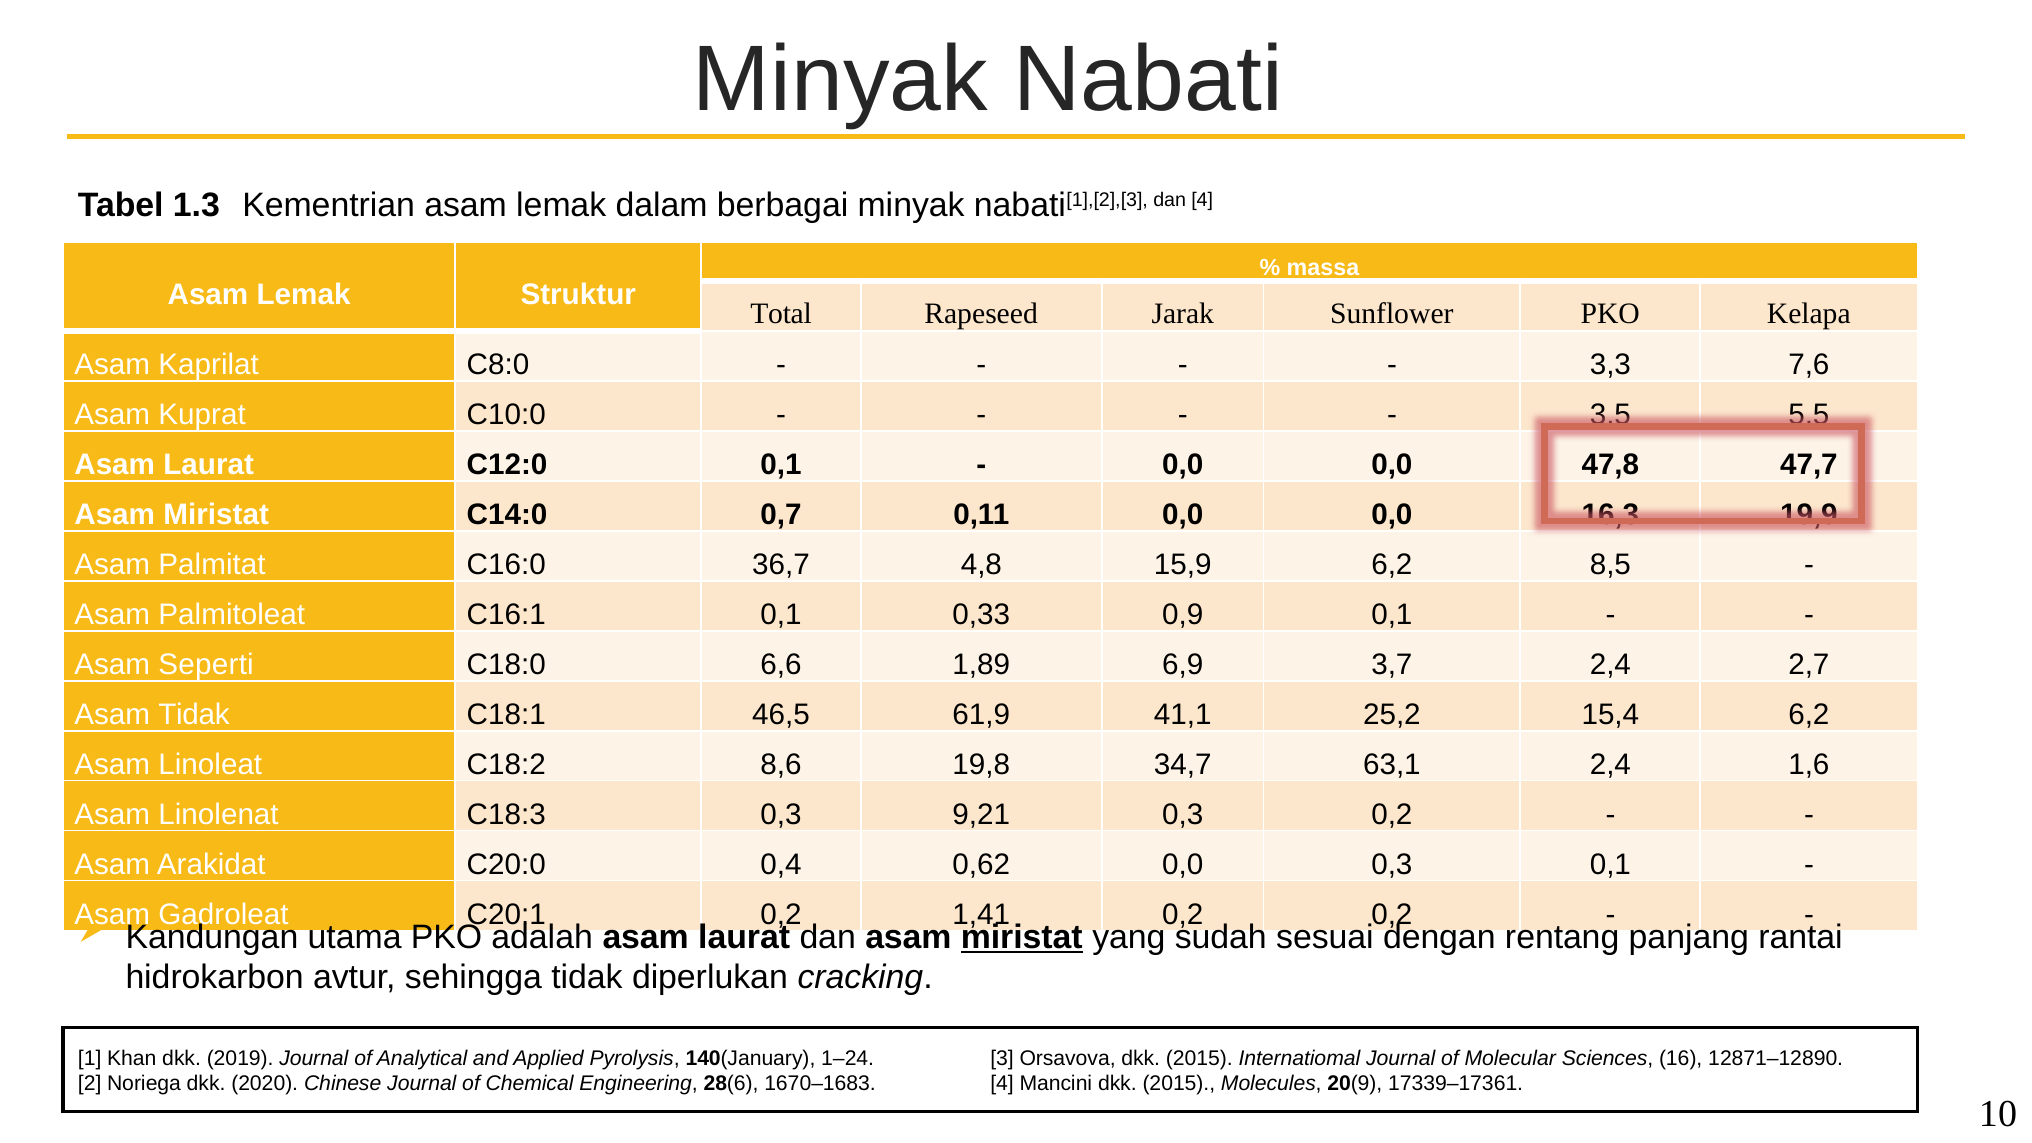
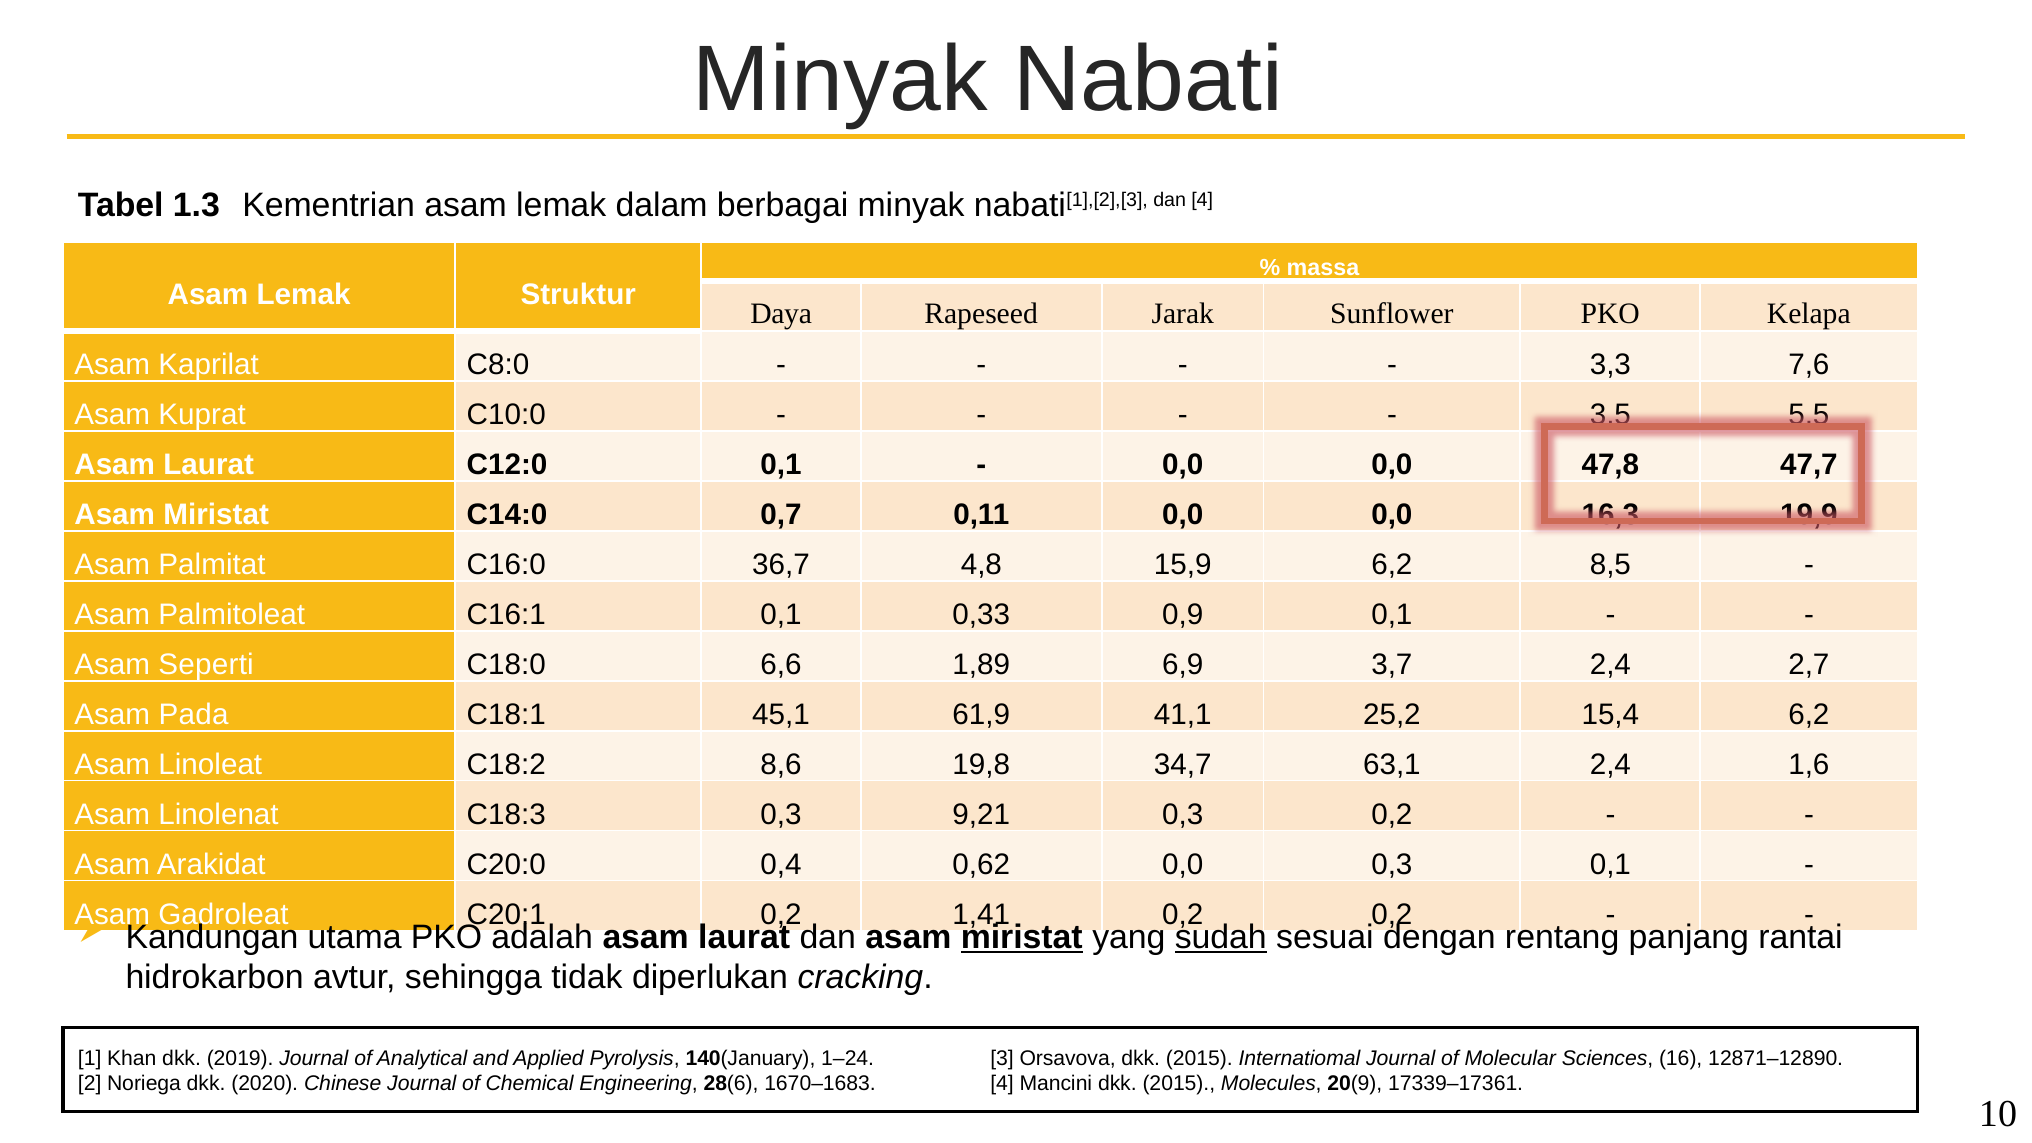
Total: Total -> Daya (781, 314)
Asam Tidak: Tidak -> Pada (194, 714)
46,5: 46,5 -> 45,1 (781, 714)
sudah underline: none -> present (1221, 937)
